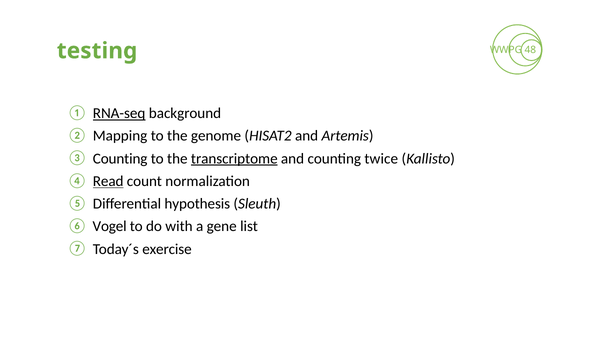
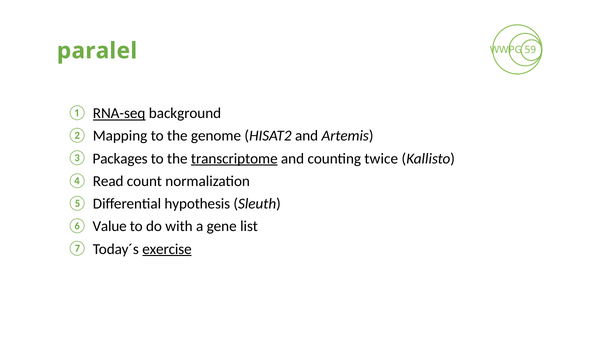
testing: testing -> paralel (97, 51)
48: 48 -> 59 (530, 50)
Counting: Counting -> Packages (120, 159)
Read underline: present -> none (108, 181)
Vogel: Vogel -> Value (110, 227)
exercise underline: none -> present (167, 249)
